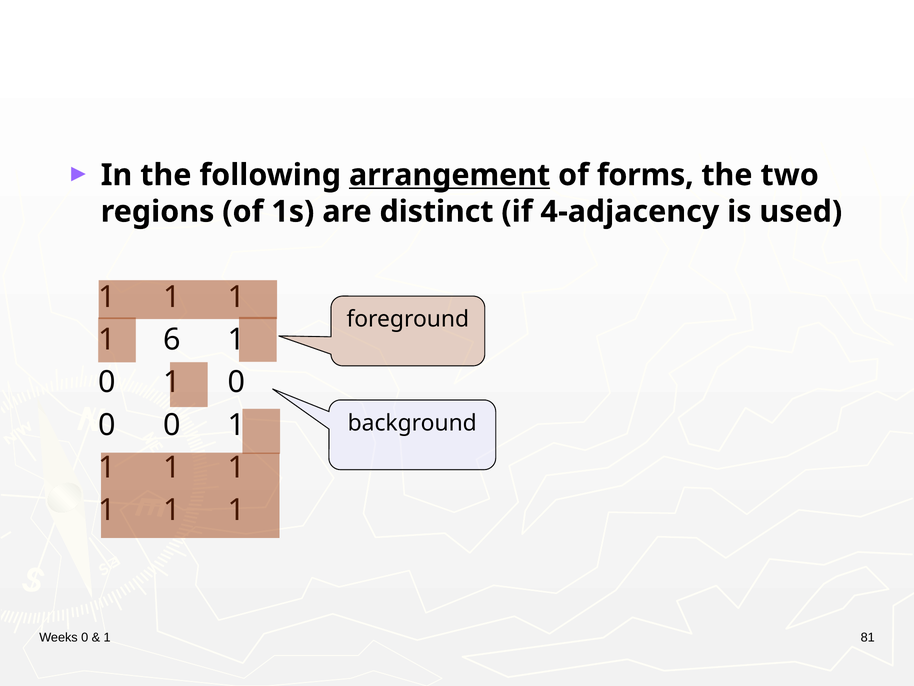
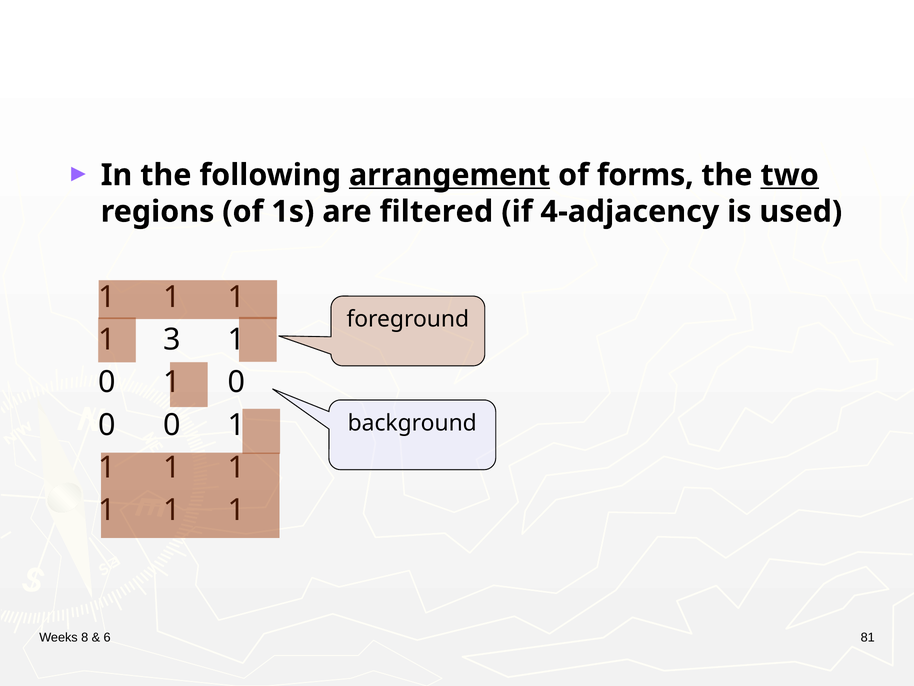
two underline: none -> present (790, 175)
distinct: distinct -> filtered (436, 211)
6: 6 -> 3 (172, 339)
Weeks 0: 0 -> 8 (85, 637)
1: 1 -> 6 (107, 637)
